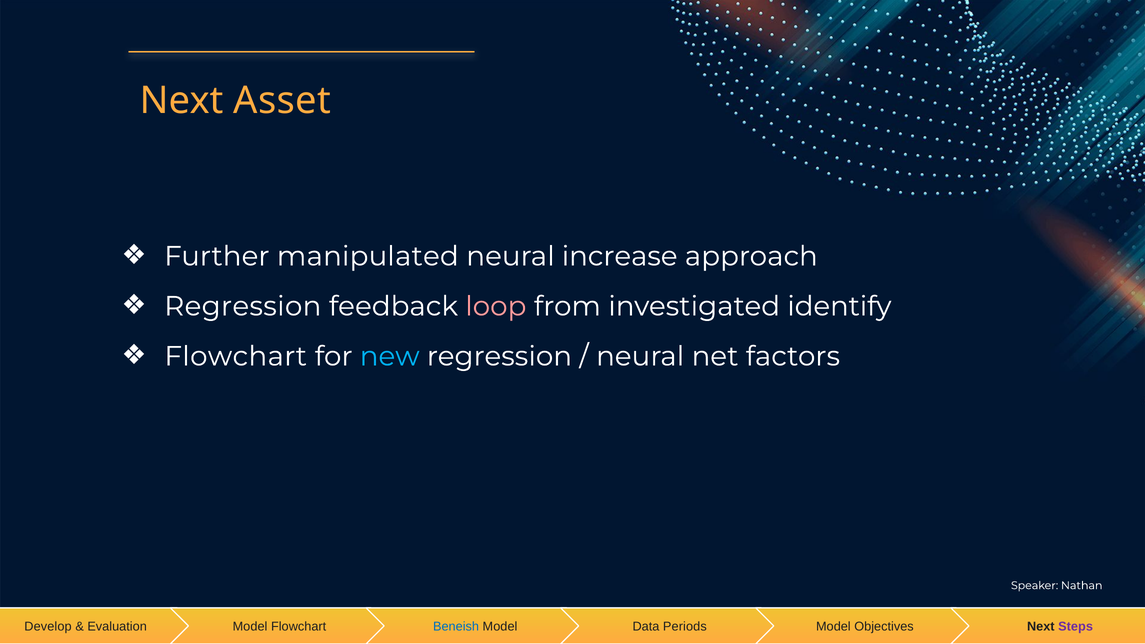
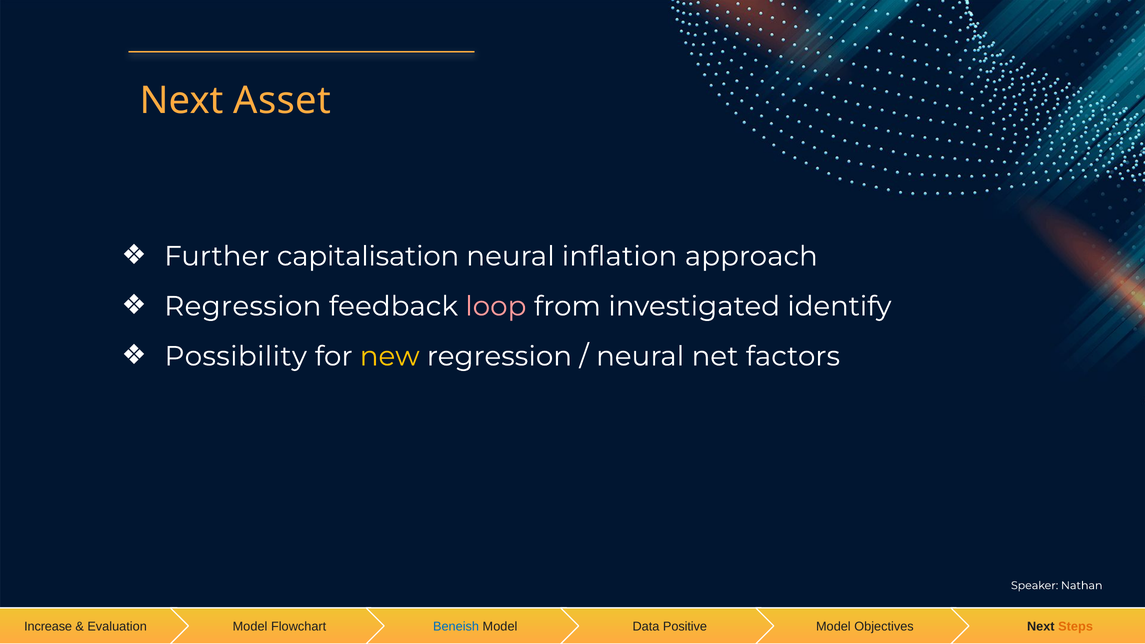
manipulated: manipulated -> capitalisation (368, 256)
increase: increase -> inflation (620, 256)
Flowchart: Flowchart -> Possibility (236, 356)
new colour: light blue -> yellow (390, 356)
Develop: Develop -> Increase (48, 627)
Periods: Periods -> Positive (685, 627)
Steps colour: purple -> orange (1076, 627)
